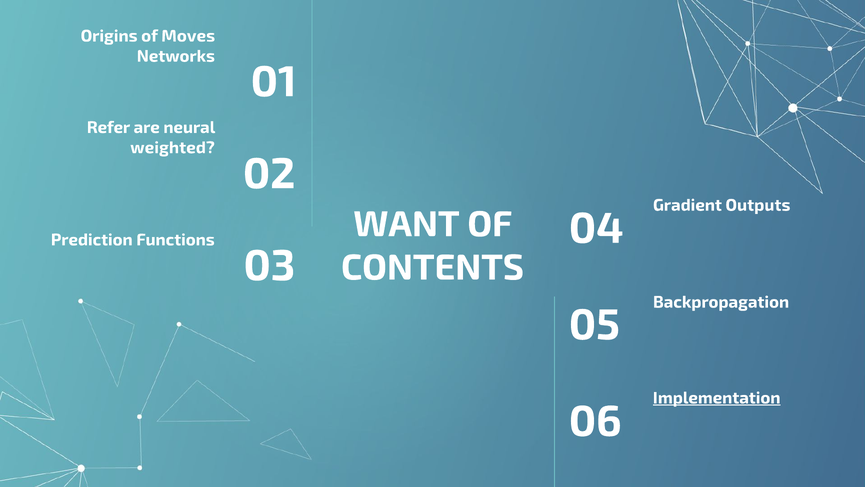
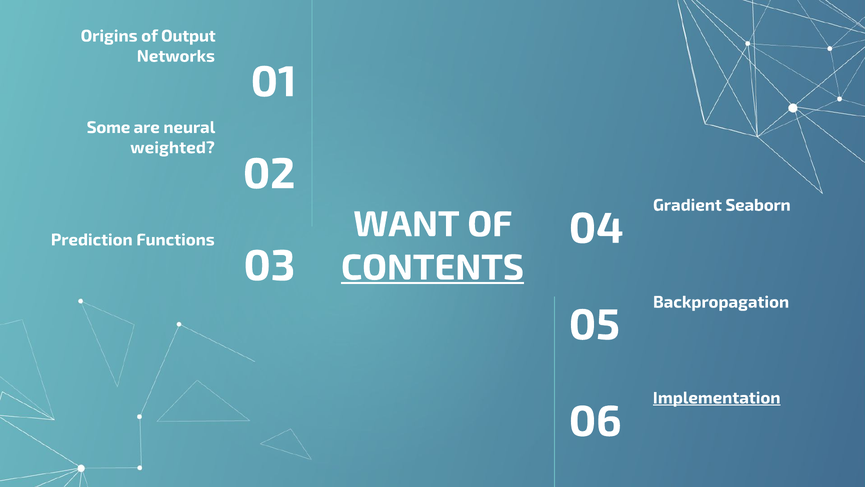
Moves: Moves -> Output (188, 36)
Refer: Refer -> Some (108, 127)
Outputs: Outputs -> Seaborn (758, 205)
CONTENTS underline: none -> present (432, 267)
